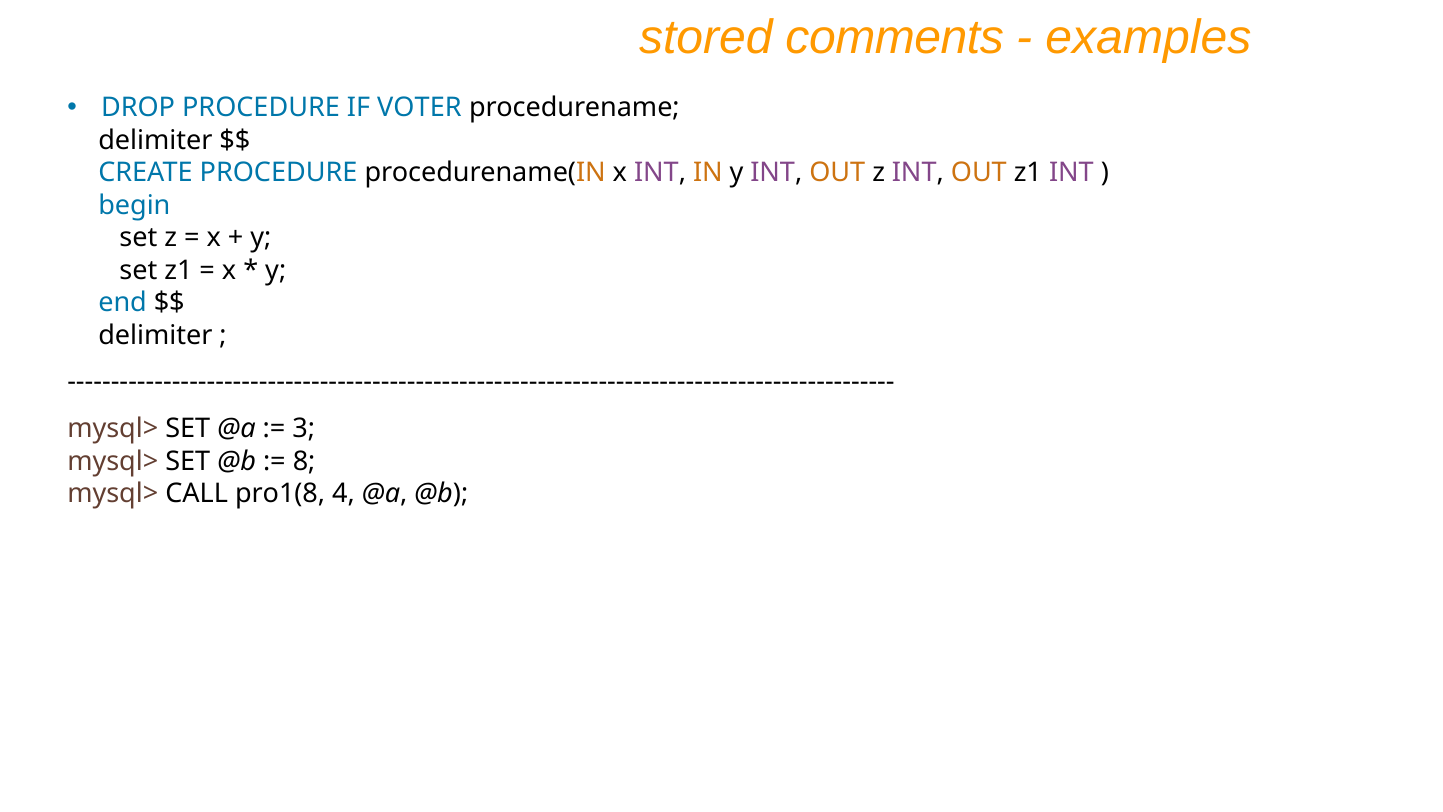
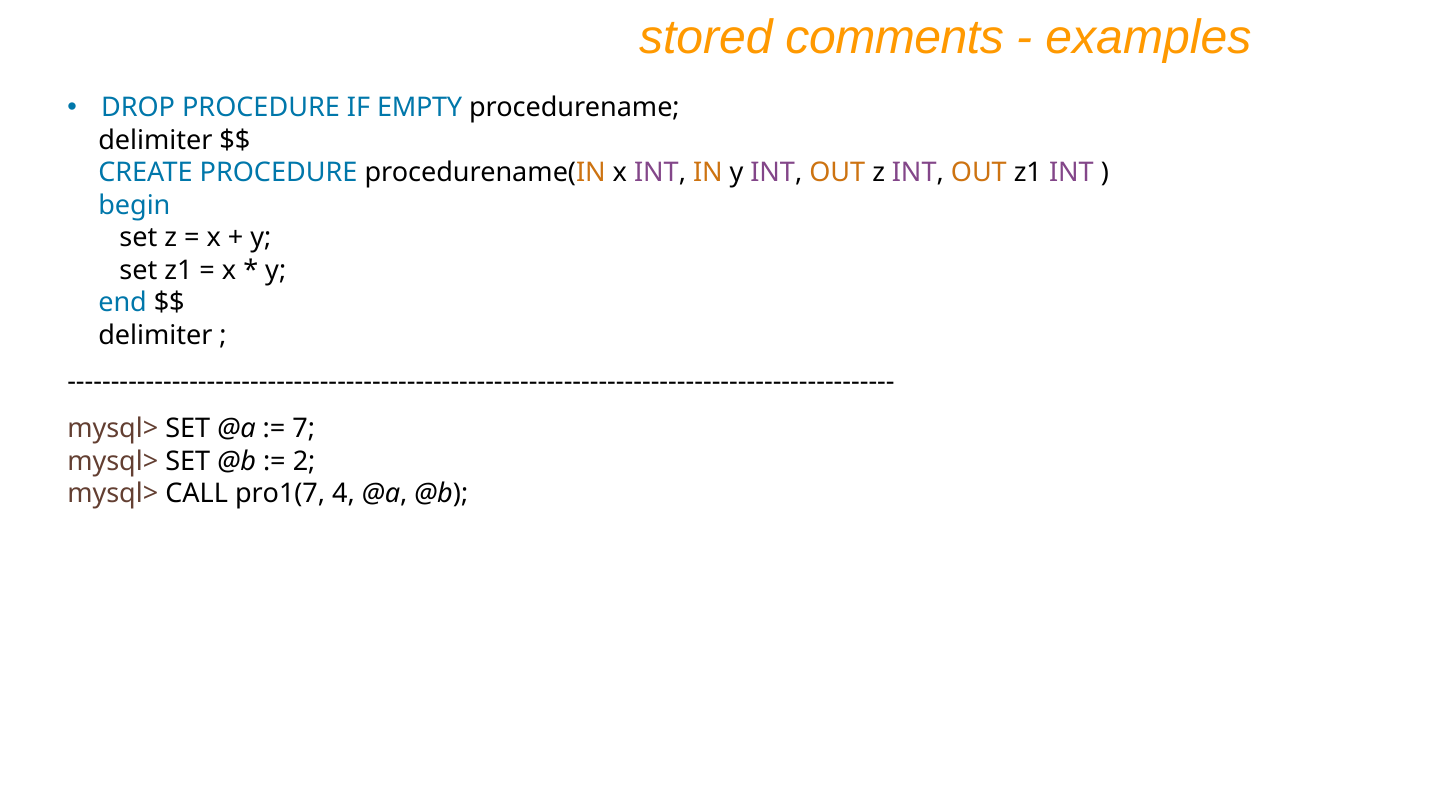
VOTER: VOTER -> EMPTY (420, 108)
3: 3 -> 7 (304, 429)
8: 8 -> 2 (304, 461)
pro1(8: pro1(8 -> pro1(7 (280, 494)
